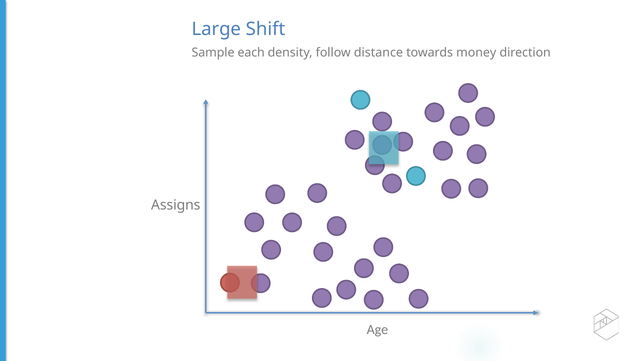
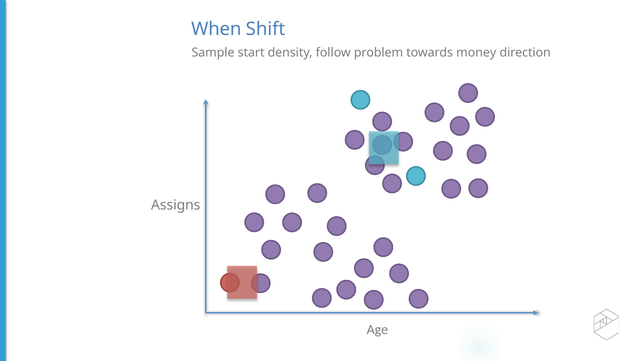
Large: Large -> When (216, 29)
each: each -> start (251, 52)
distance: distance -> problem (379, 52)
